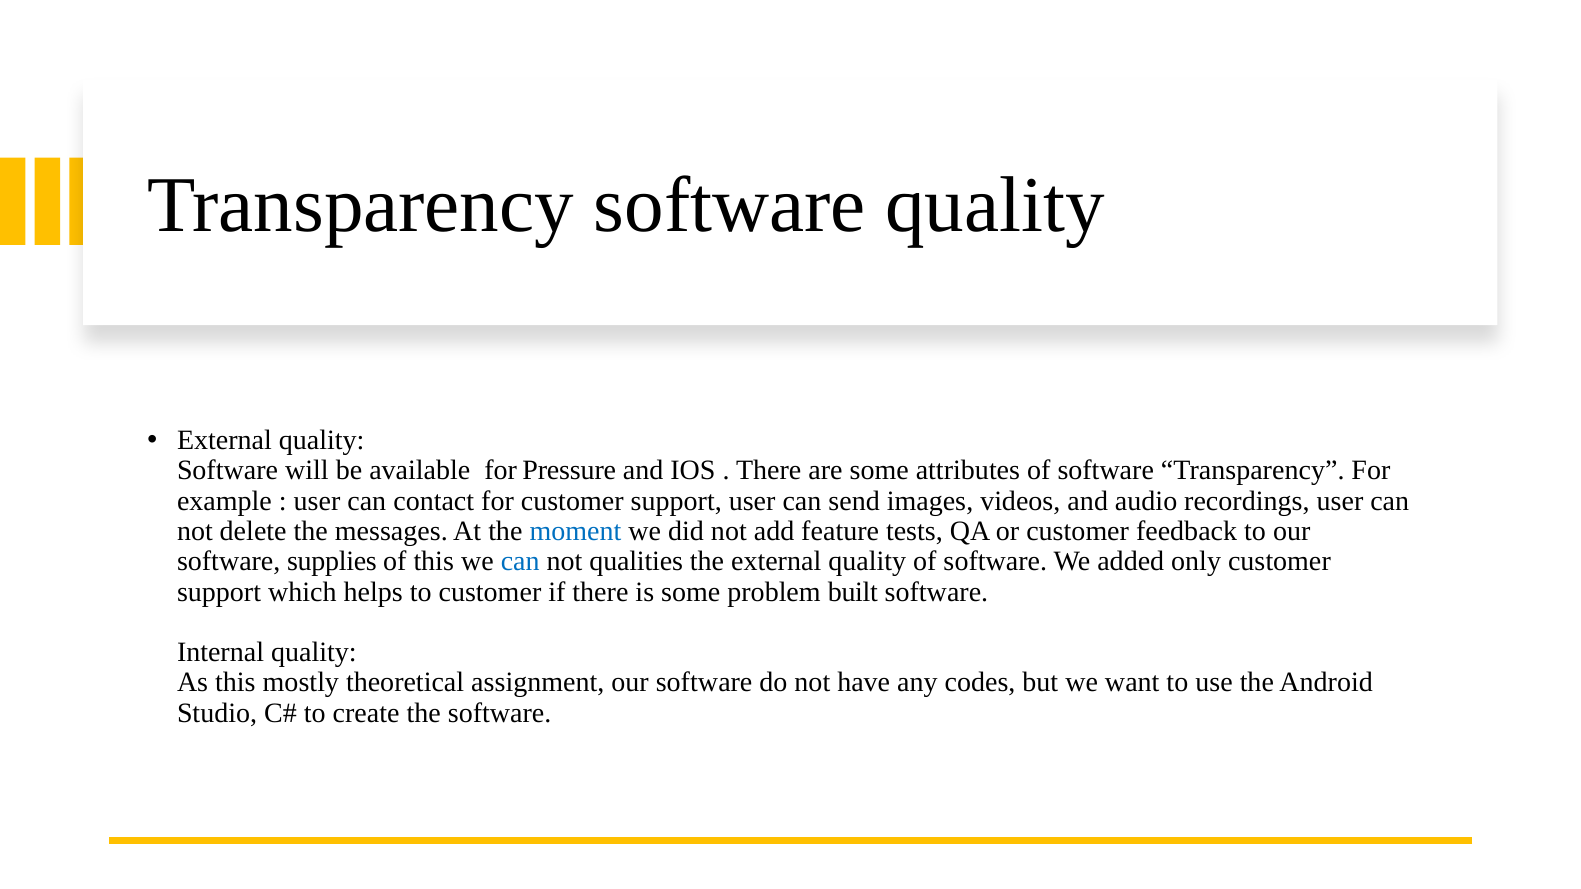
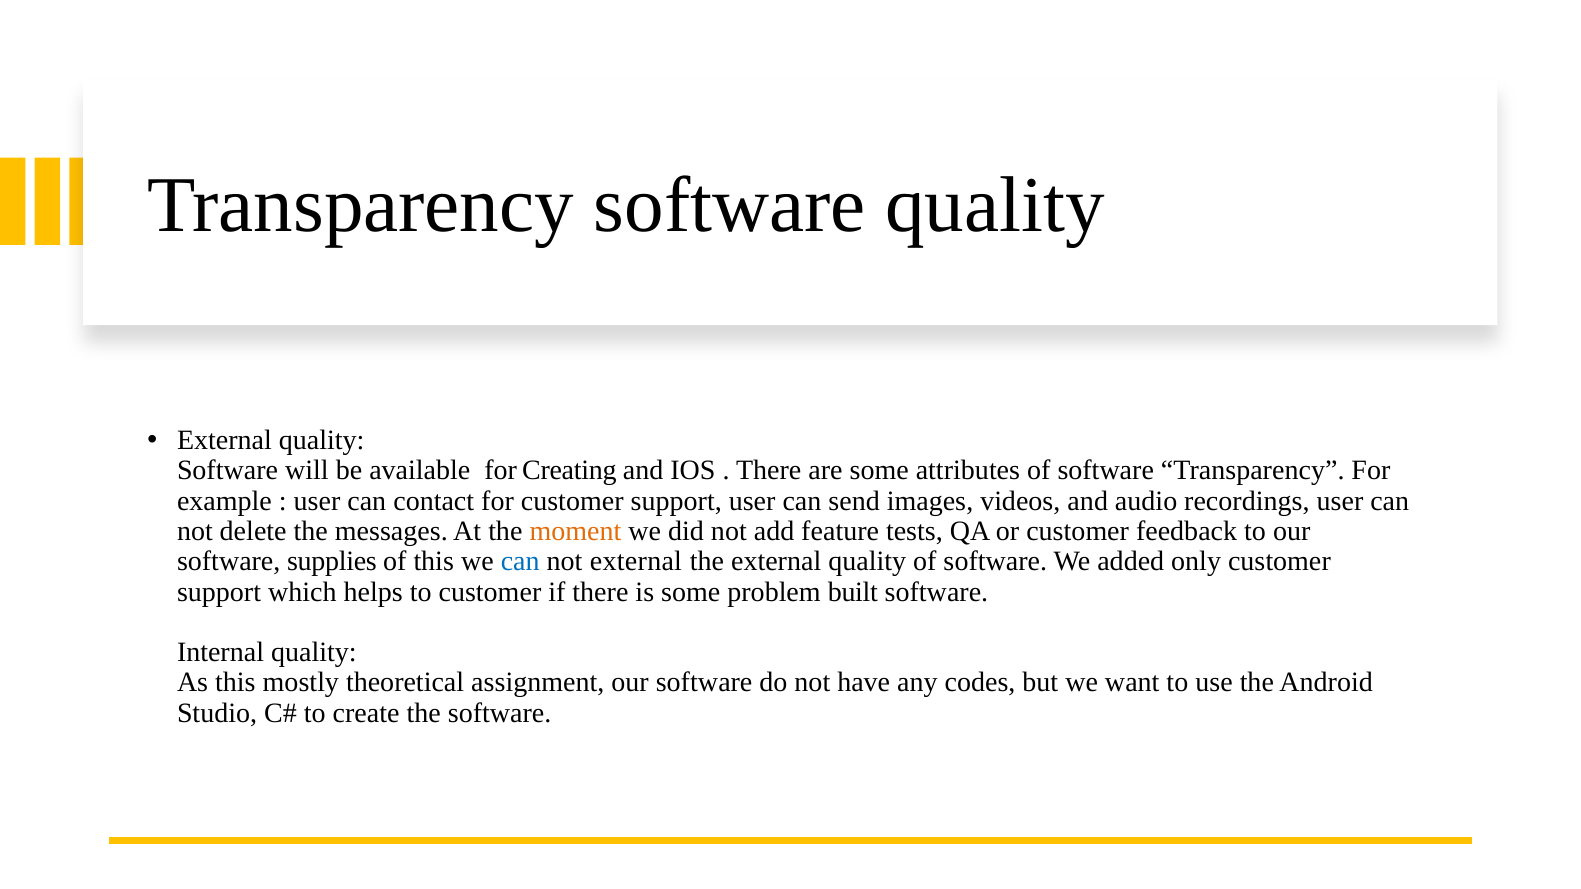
Pressure: Pressure -> Creating (569, 471)
moment colour: blue -> orange (575, 531)
not qualities: qualities -> external (636, 562)
